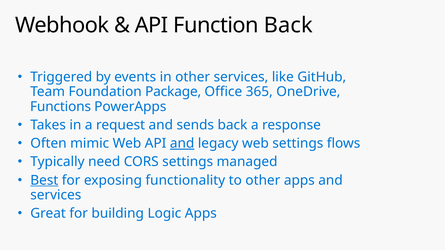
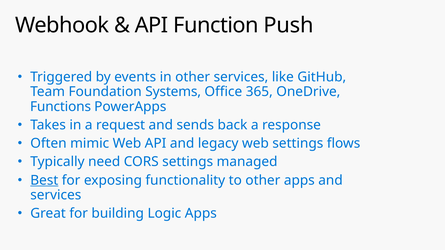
Function Back: Back -> Push (289, 25)
Package: Package -> Systems (173, 92)
and underline: present -> none (182, 144)
